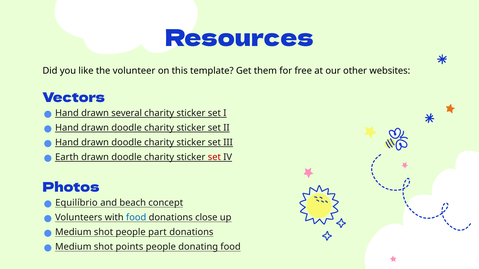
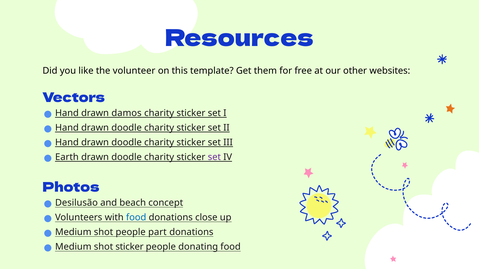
several: several -> damos (127, 113)
set colour: red -> purple (214, 157)
Equilíbrio: Equilíbrio -> Desilusão (76, 203)
shot points: points -> sticker (130, 247)
